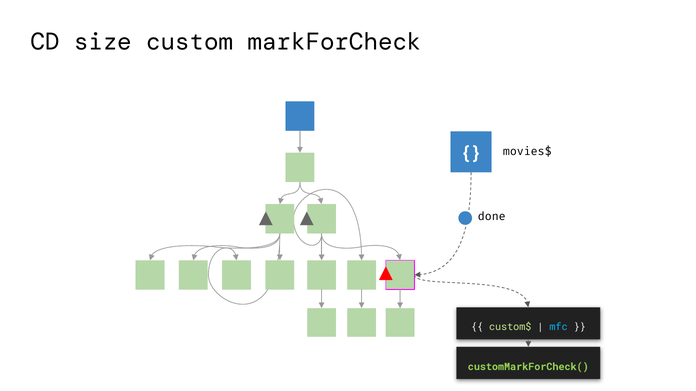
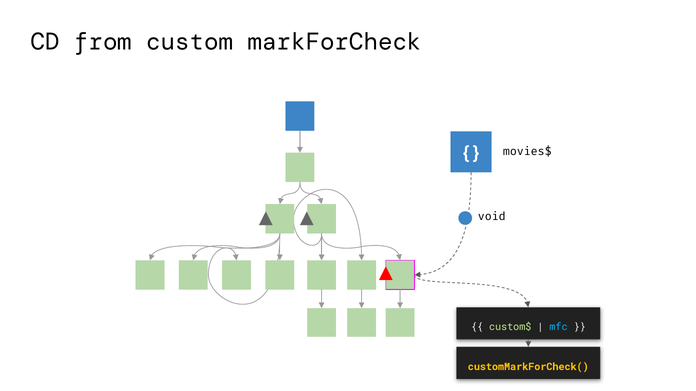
size: size -> from (103, 42)
done: done -> void (492, 217)
customMarkForCheck( colour: light green -> yellow (528, 367)
